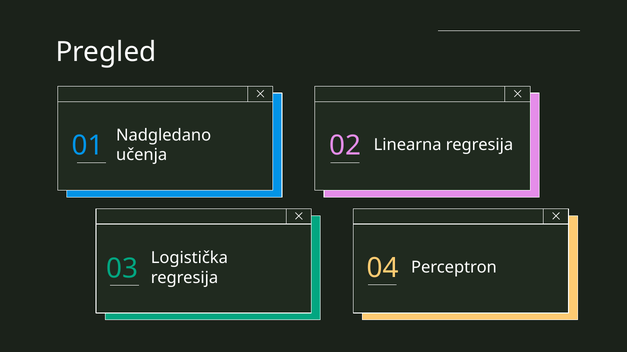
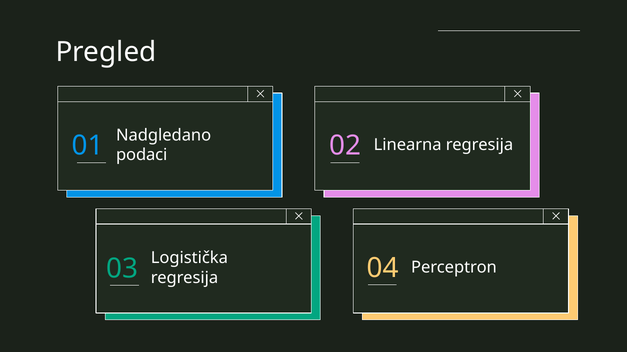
učenja: učenja -> podaci (142, 155)
